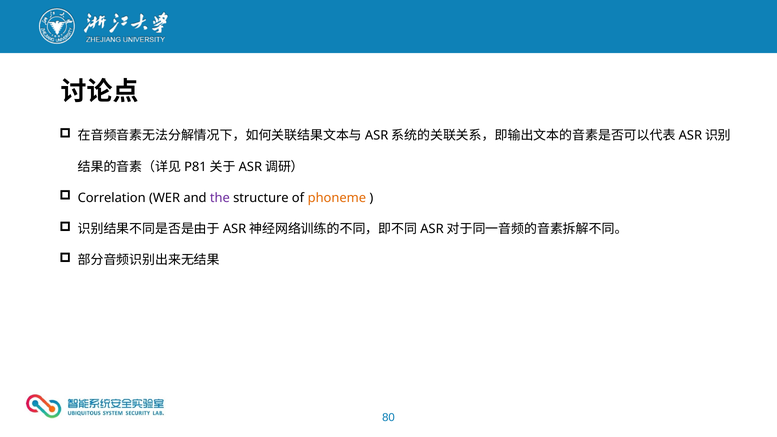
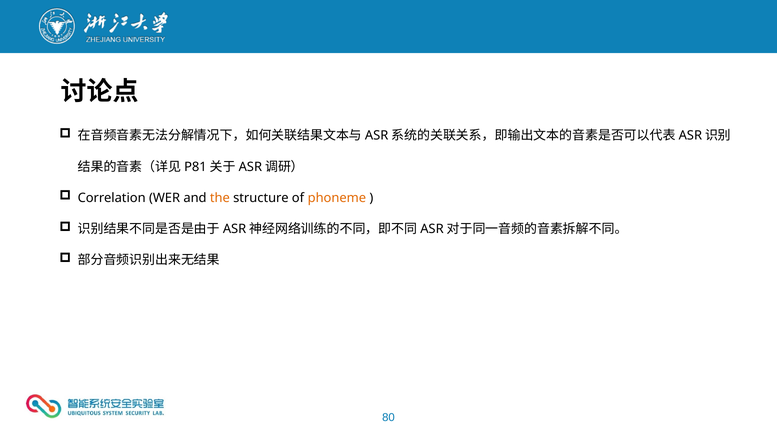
the colour: purple -> orange (220, 198)
